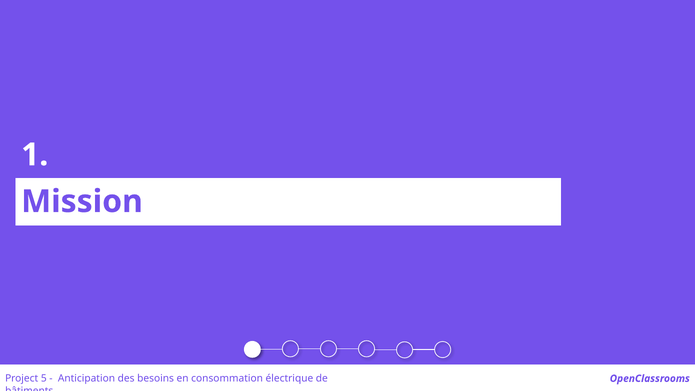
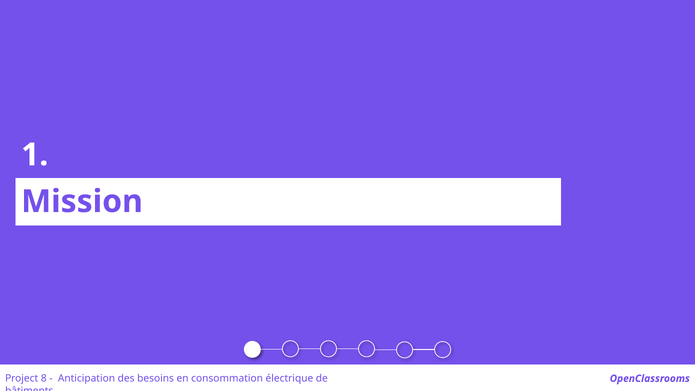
5: 5 -> 8 (44, 378)
